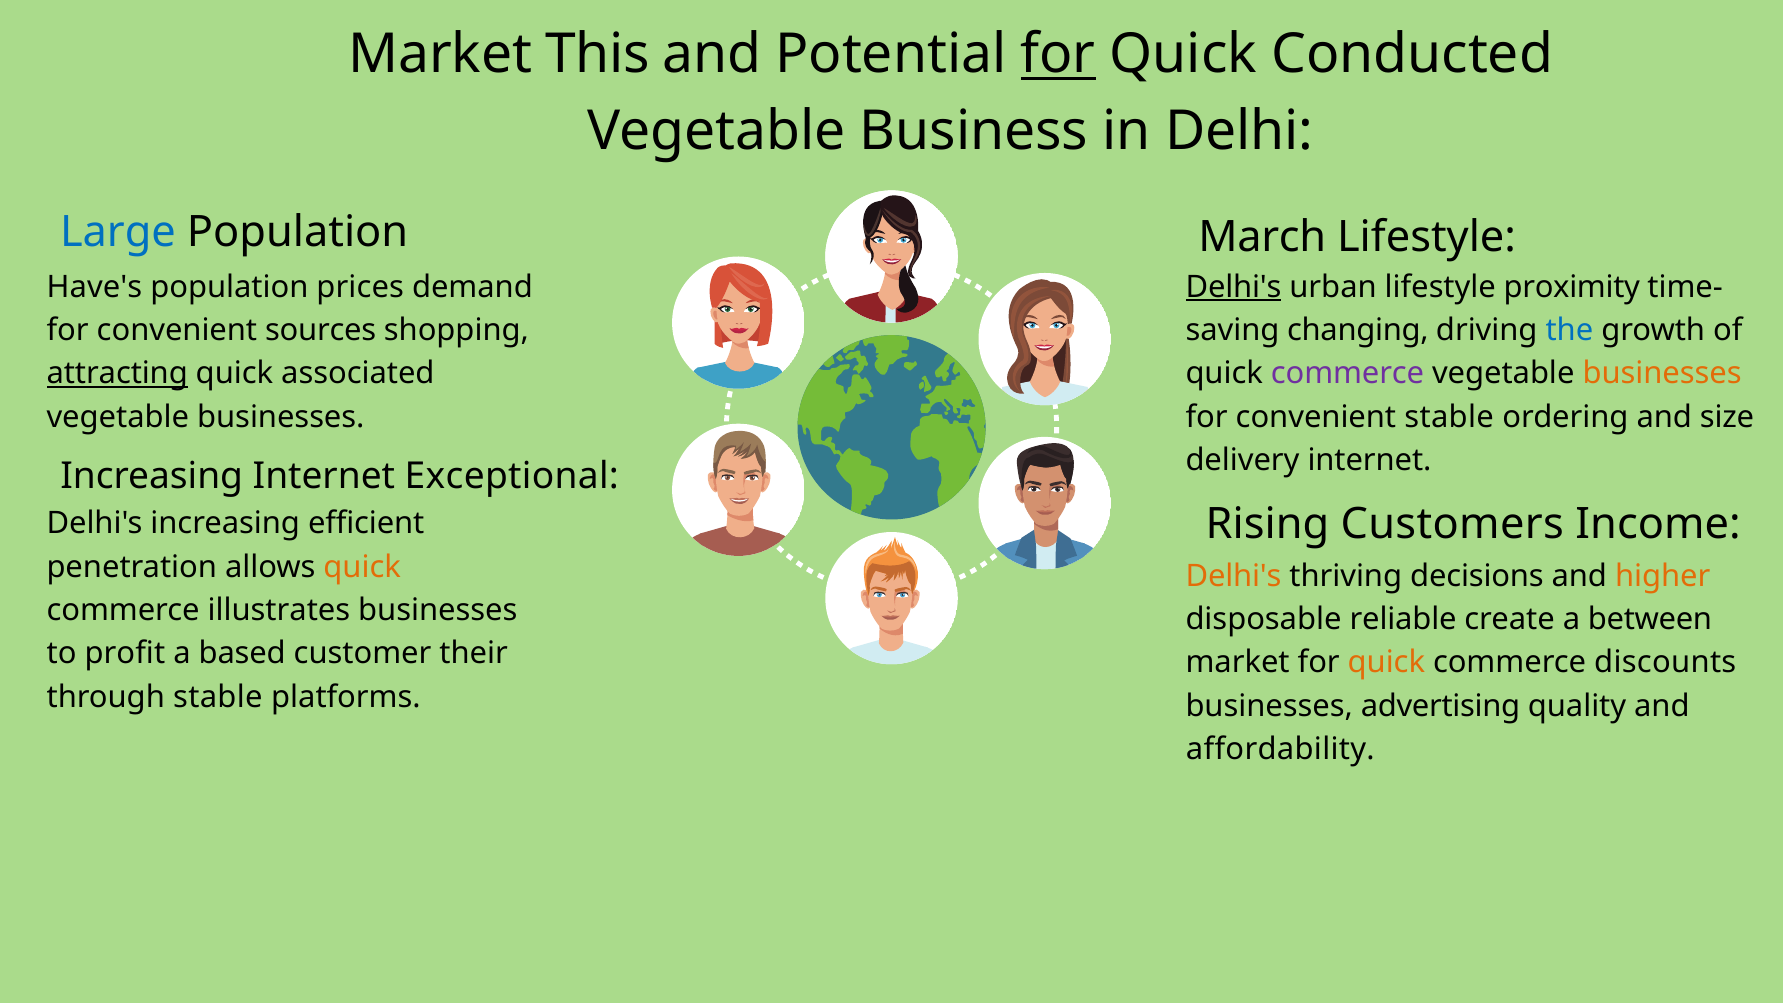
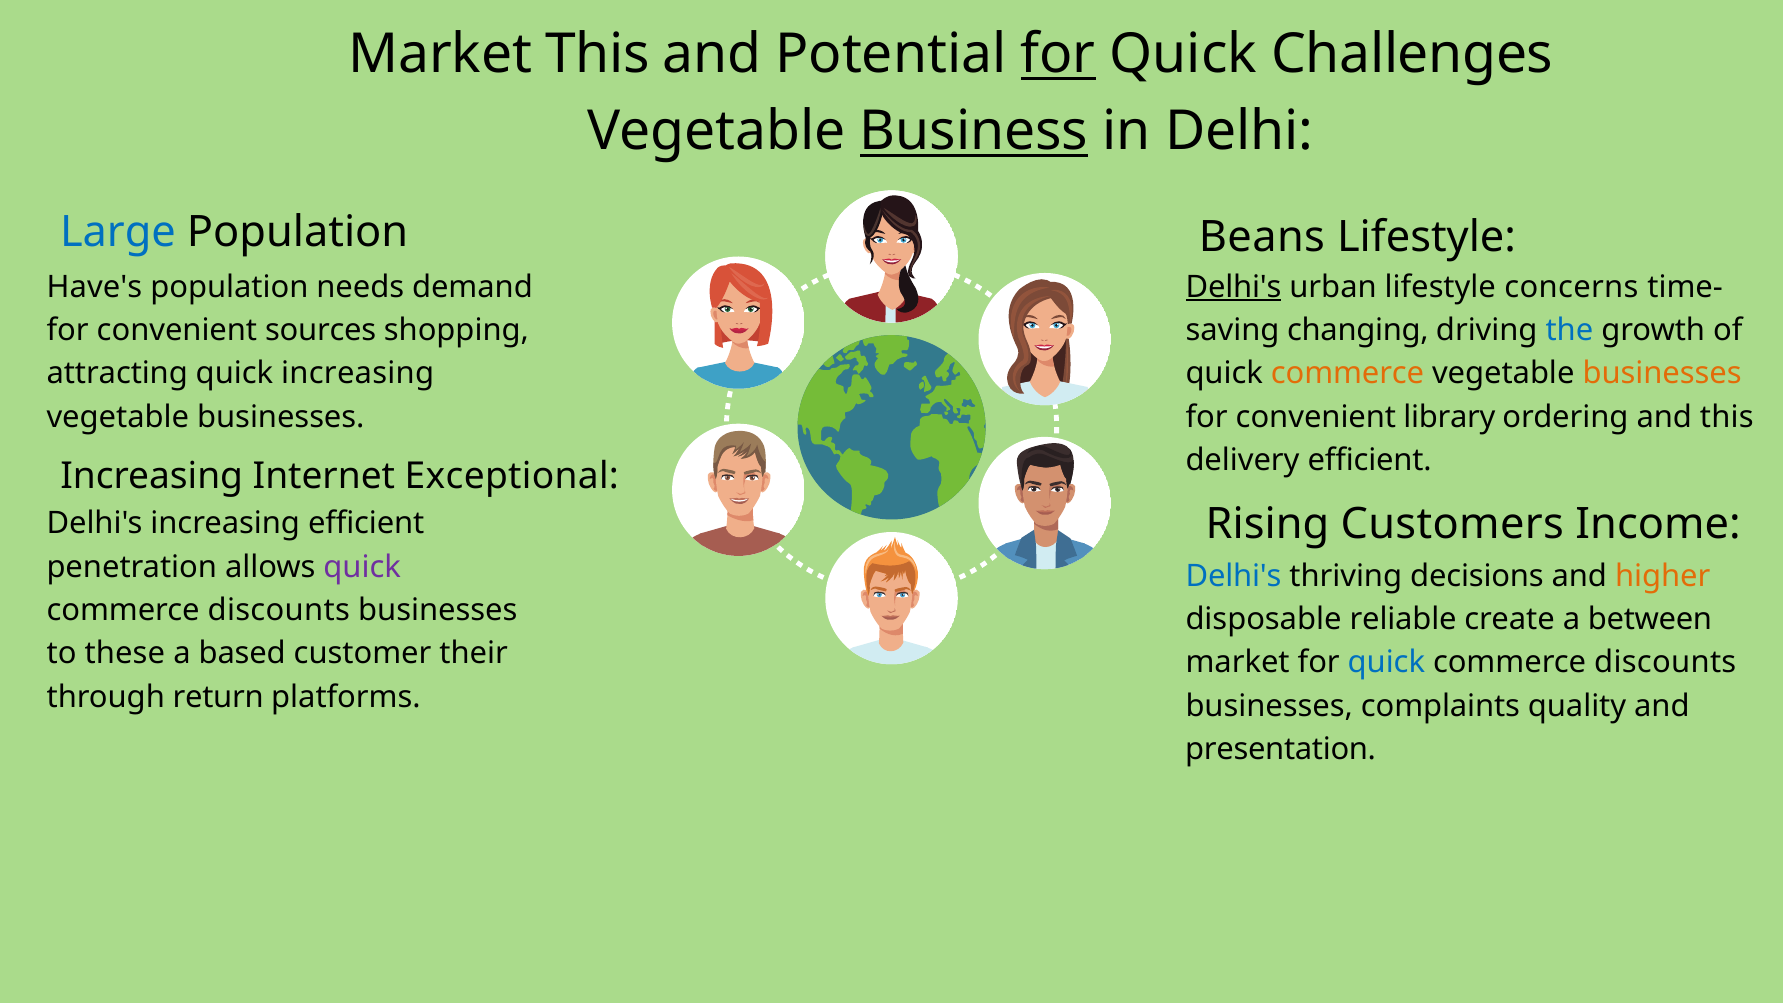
Conducted: Conducted -> Challenges (1412, 55)
Business underline: none -> present (974, 132)
March: March -> Beans (1262, 238)
prices: prices -> needs (360, 287)
proximity: proximity -> concerns (1571, 287)
attracting underline: present -> none (117, 374)
quick associated: associated -> increasing (358, 374)
commerce colour: purple -> orange (1348, 374)
convenient stable: stable -> library (1449, 417)
and size: size -> this (1727, 417)
delivery internet: internet -> efficient (1370, 460)
quick colour: orange -> purple (362, 567)
Delhi's colour: orange -> blue (1234, 576)
illustrates: illustrates -> discounts (279, 610)
profit: profit -> these (125, 654)
quick colour: orange -> blue (1386, 662)
through stable: stable -> return (218, 697)
advertising: advertising -> complaints (1440, 706)
affordability: affordability -> presentation (1281, 749)
